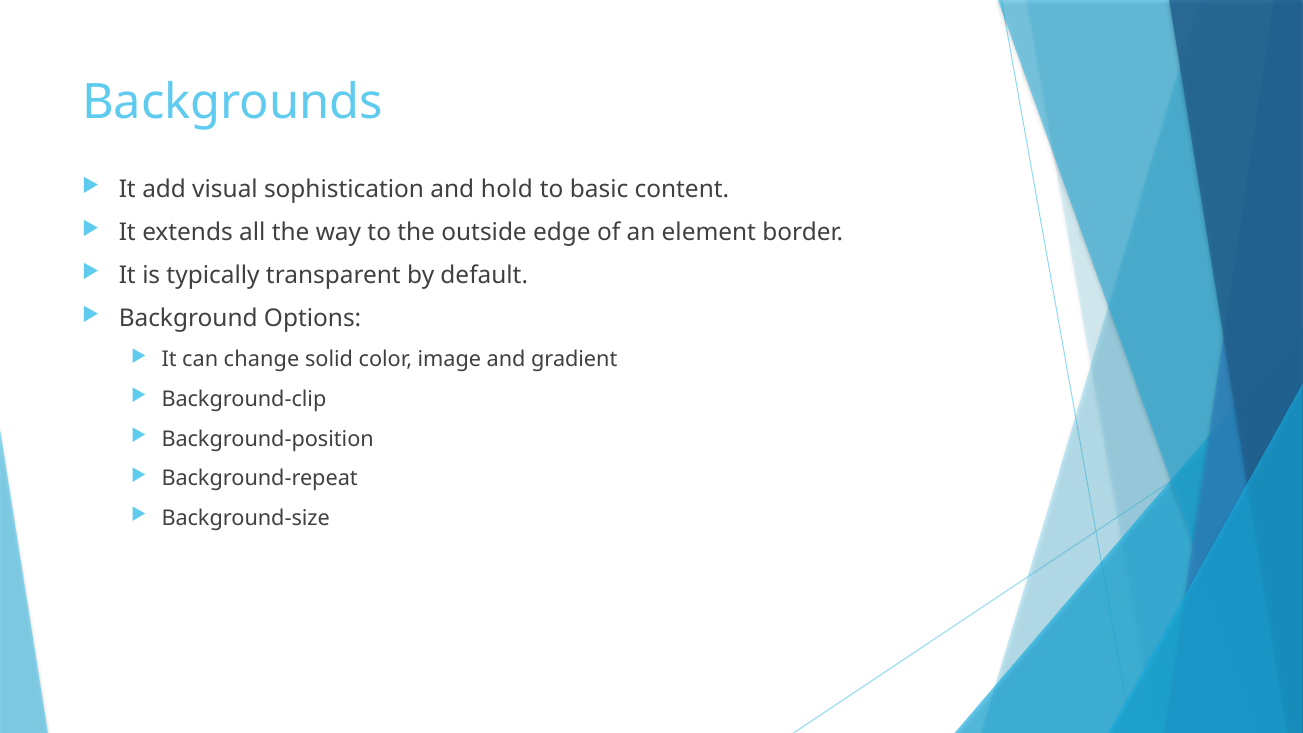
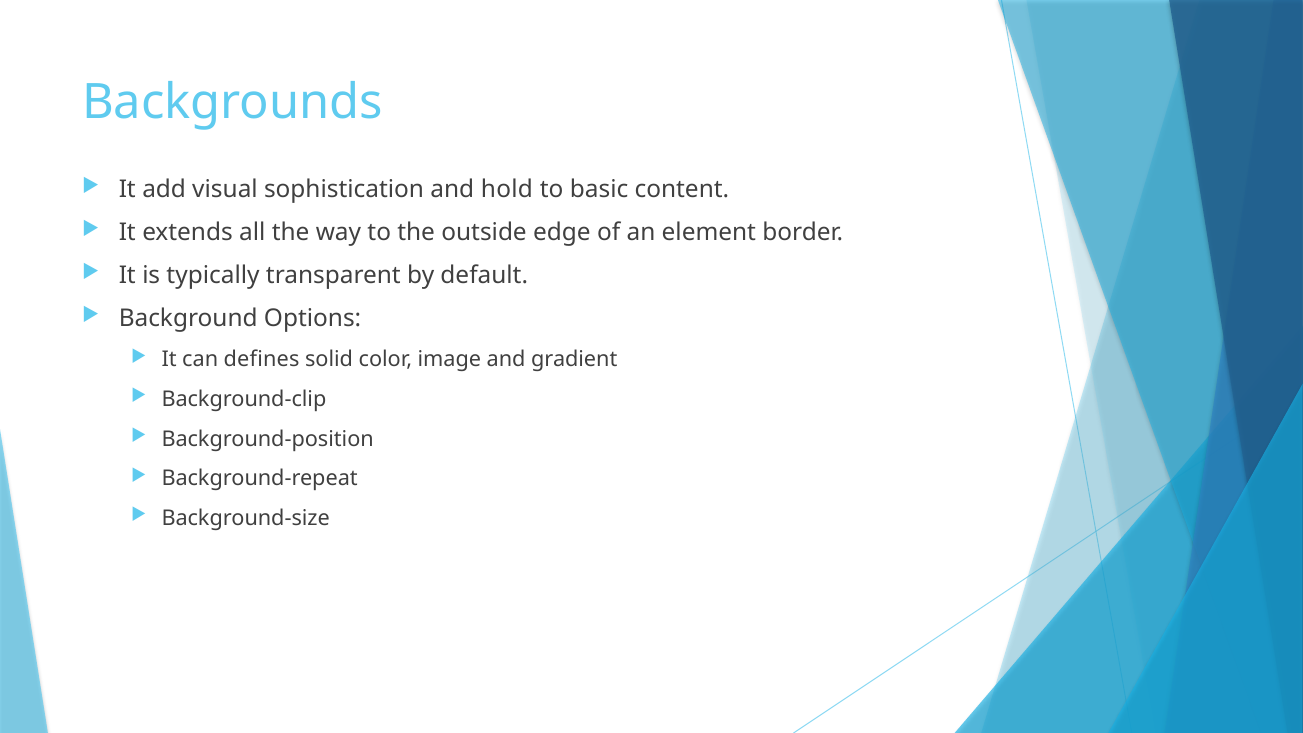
change: change -> defines (262, 360)
